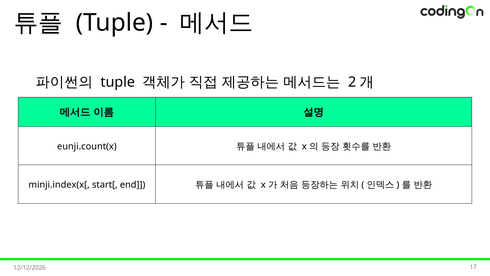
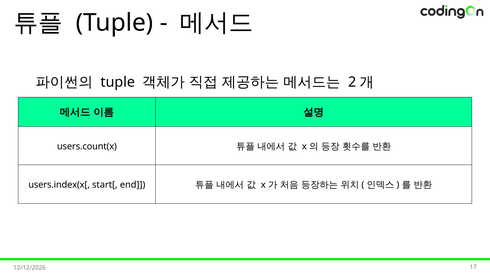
eunji.count(x: eunji.count(x -> users.count(x (87, 146)
minji.index(x[: minji.index(x[ -> users.index(x[ (59, 185)
